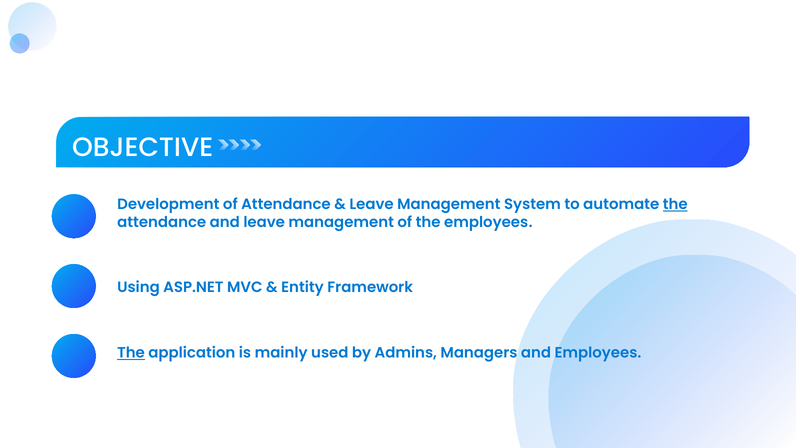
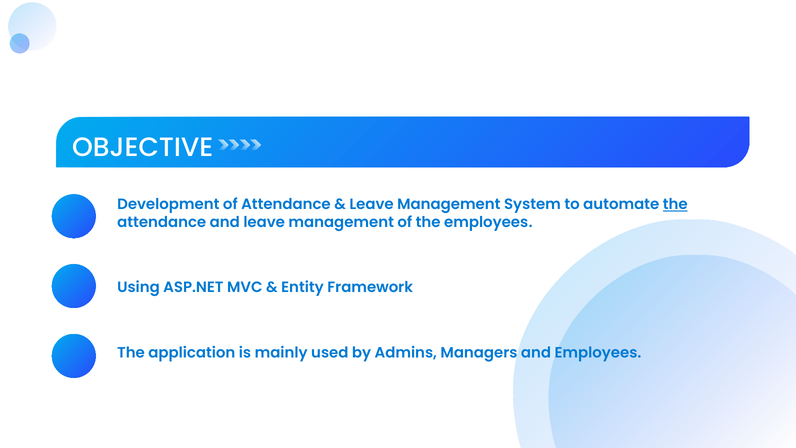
The underline: present -> none (131, 353)
